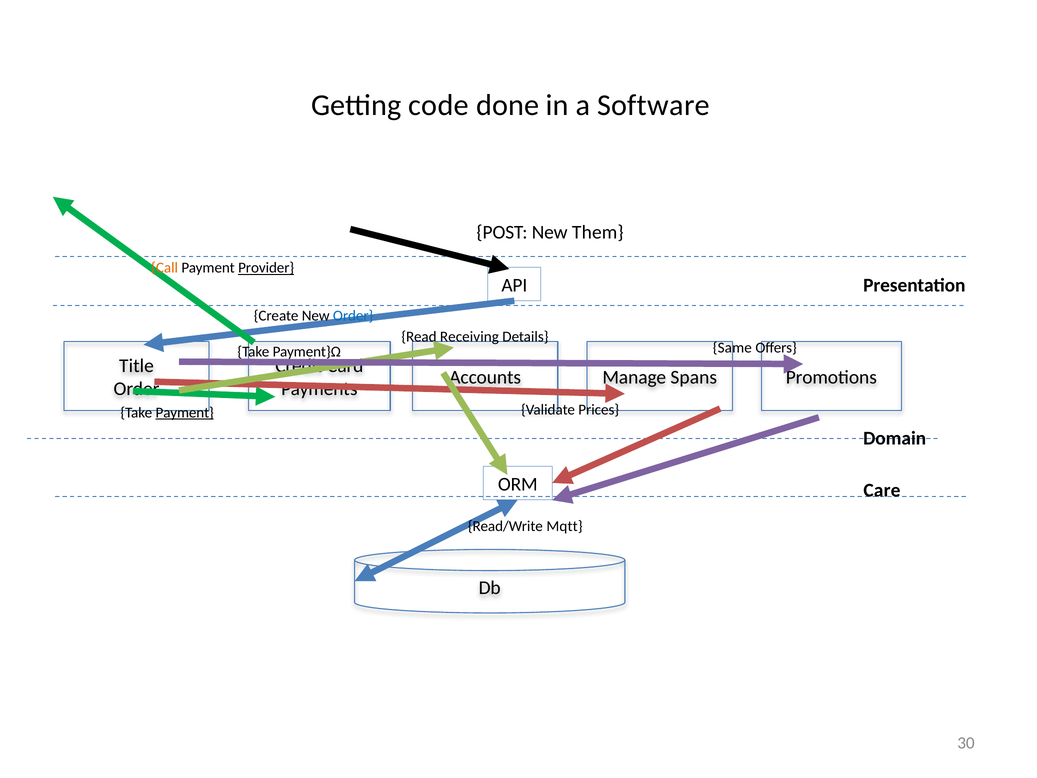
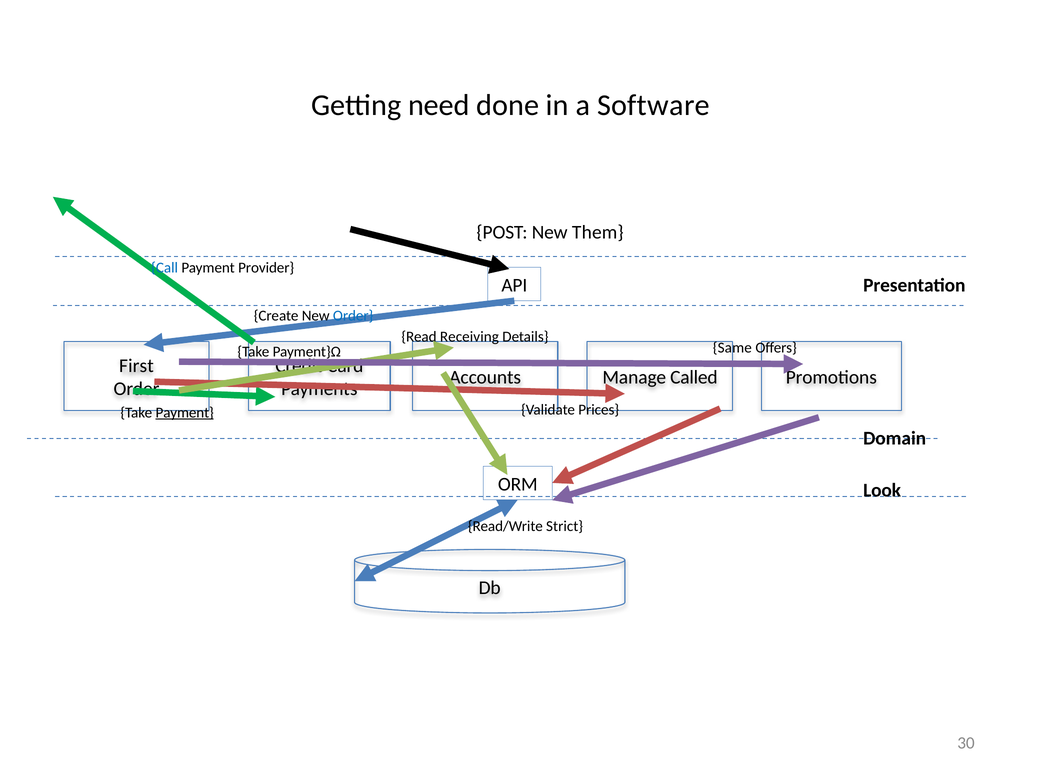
code: code -> need (439, 105)
Call colour: orange -> blue (165, 268)
Provider underline: present -> none (266, 268)
Title: Title -> First (136, 366)
Spans: Spans -> Called (694, 377)
Care: Care -> Look (882, 490)
Mqtt: Mqtt -> Strict (565, 526)
